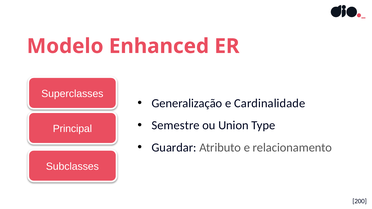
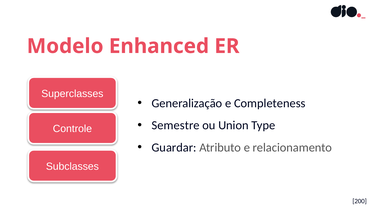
Cardinalidade: Cardinalidade -> Completeness (270, 103)
Principal: Principal -> Controle (72, 129)
